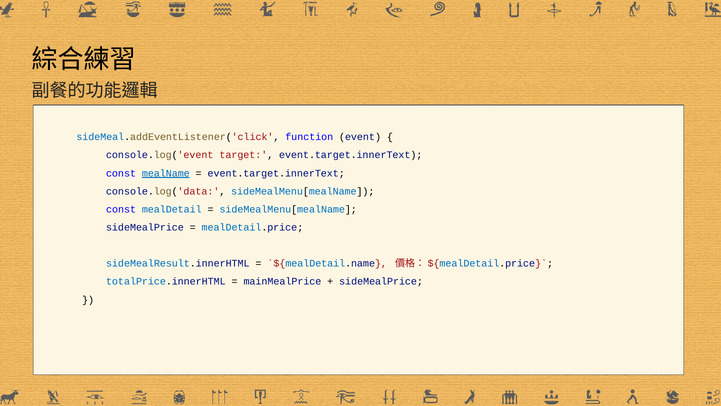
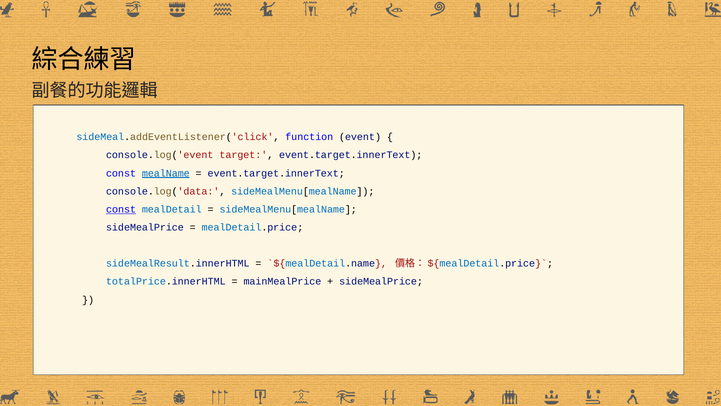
const underline: none -> present (121, 209)
